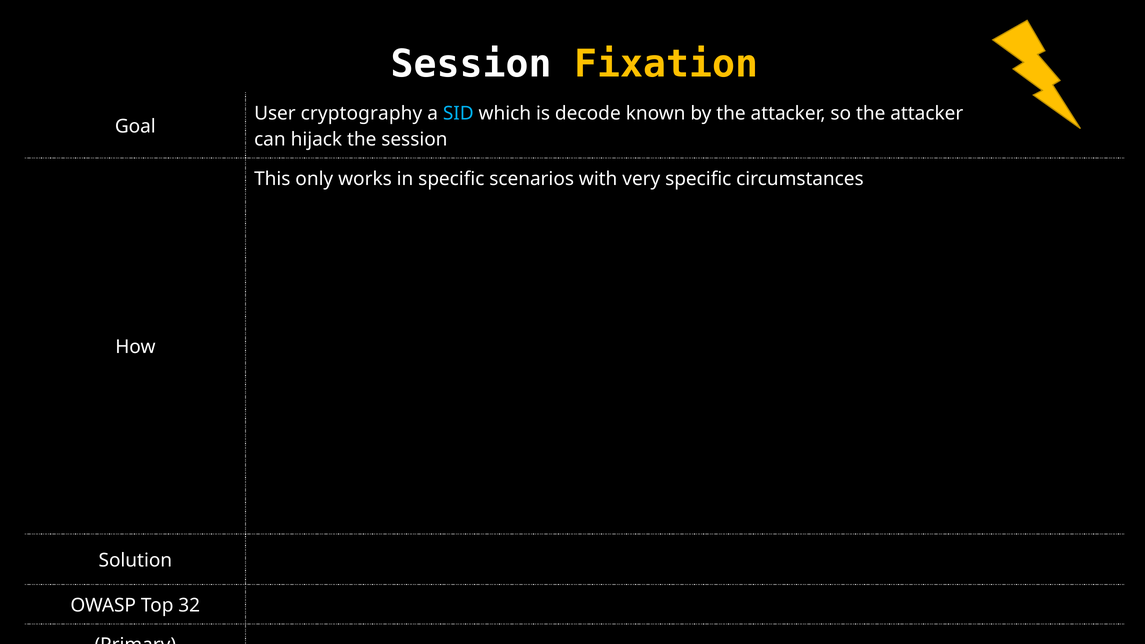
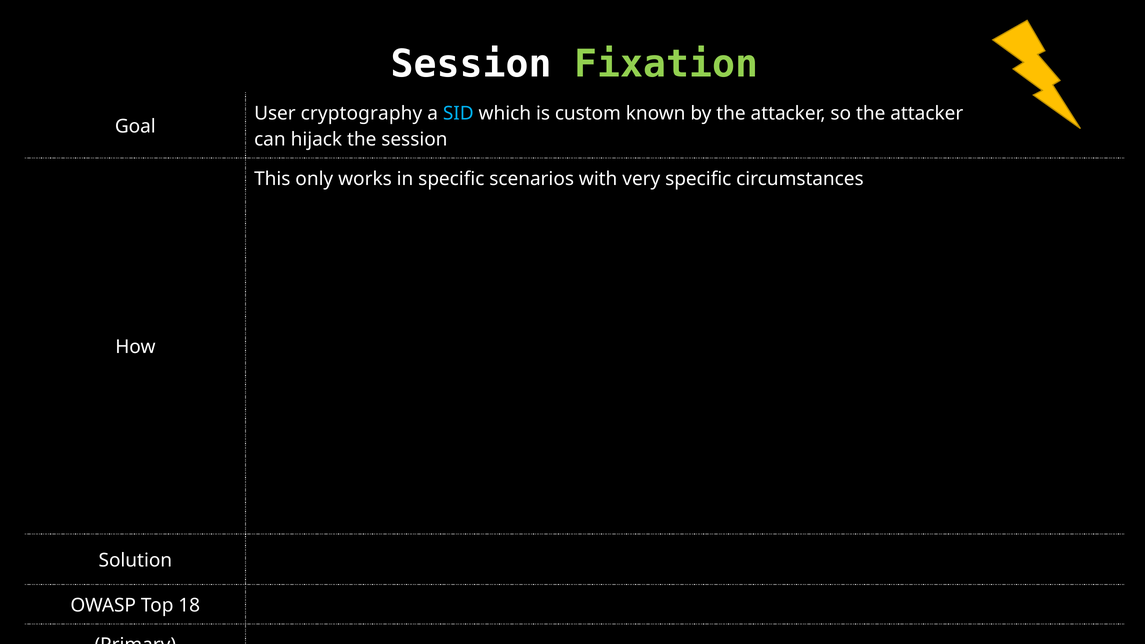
Fixation colour: yellow -> light green (666, 64)
decode: decode -> custom (588, 113)
32: 32 -> 18 (189, 606)
